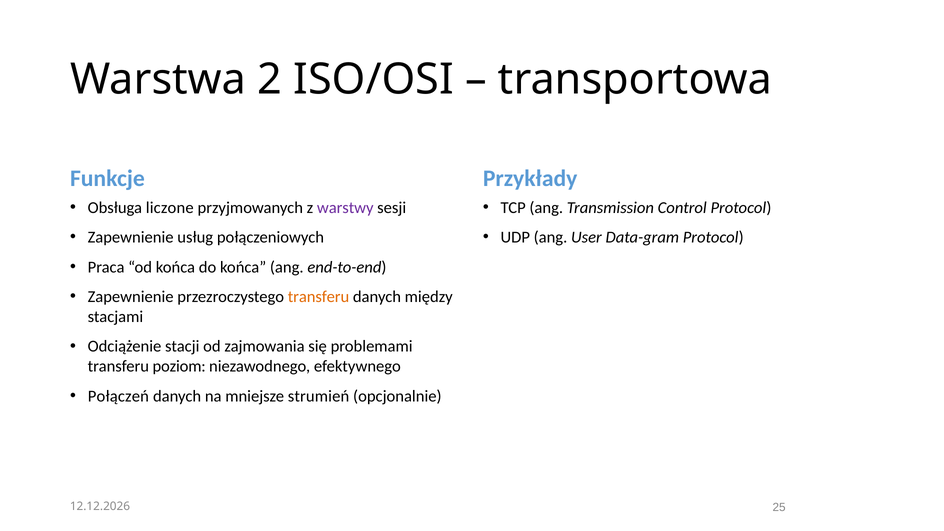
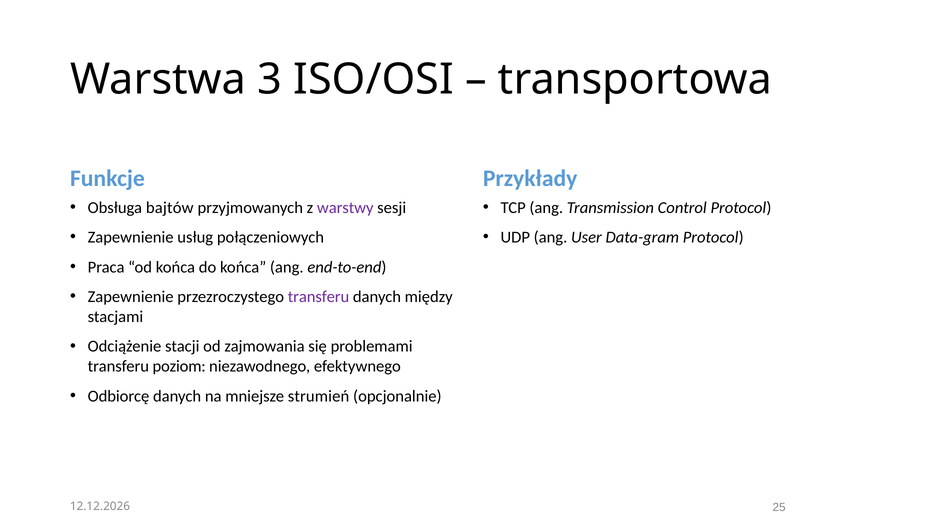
2: 2 -> 3 (270, 79)
liczone: liczone -> bajtów (170, 208)
transferu colour: orange -> purple (319, 297)
Połączeń: Połączeń -> Odbiorcę (119, 396)
